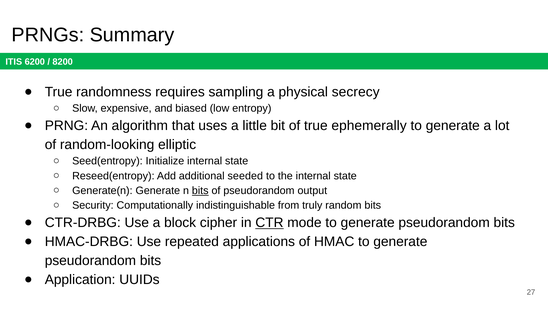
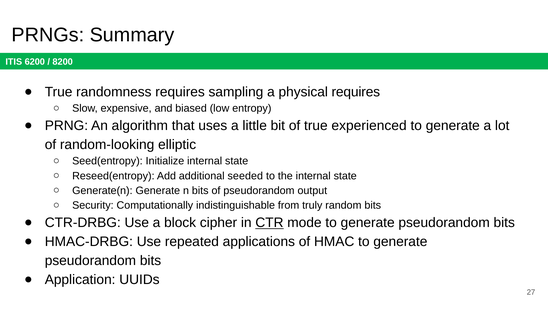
physical secrecy: secrecy -> requires (356, 92)
ephemerally: ephemerally -> experienced (369, 125)
bits underline: present -> none (200, 190)
